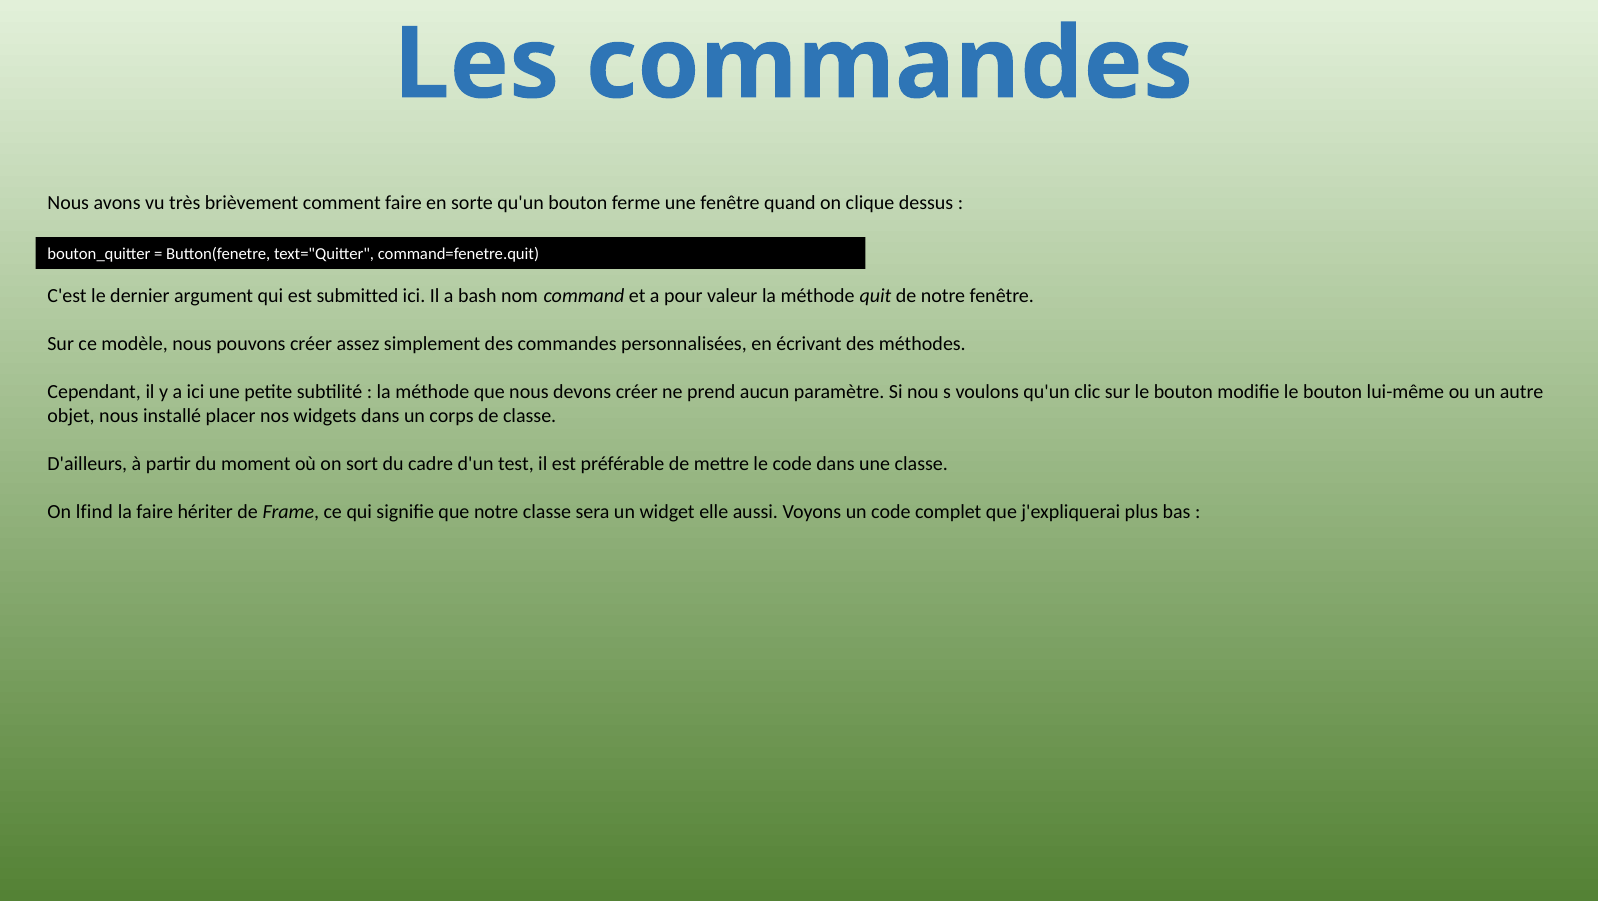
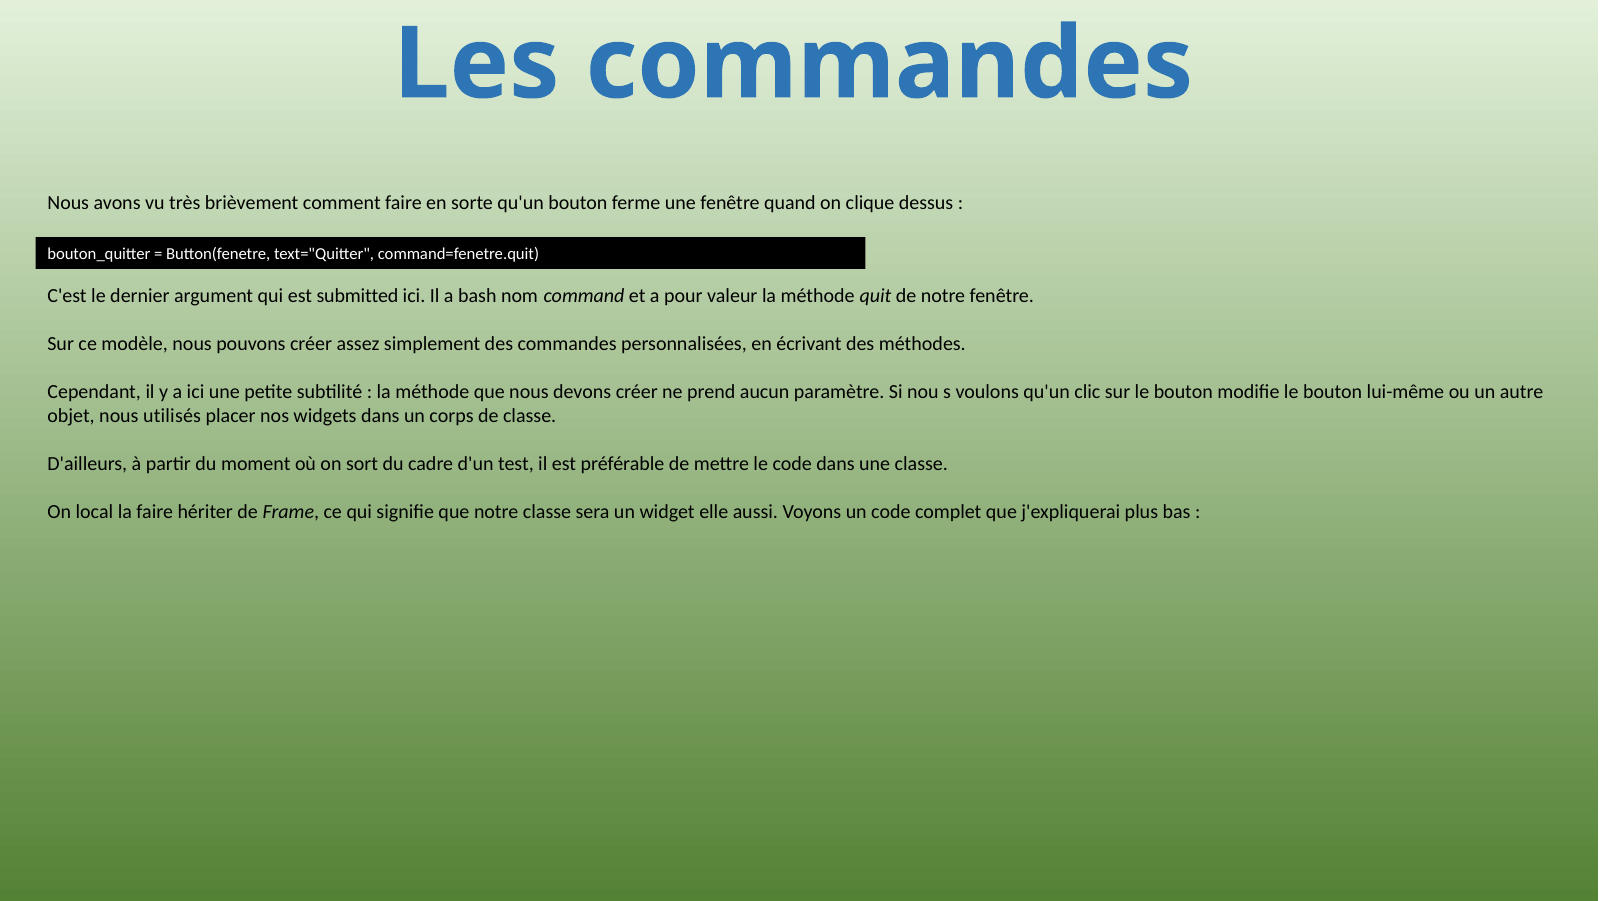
installé: installé -> utilisés (172, 416)
lfind: lfind -> local (94, 512)
